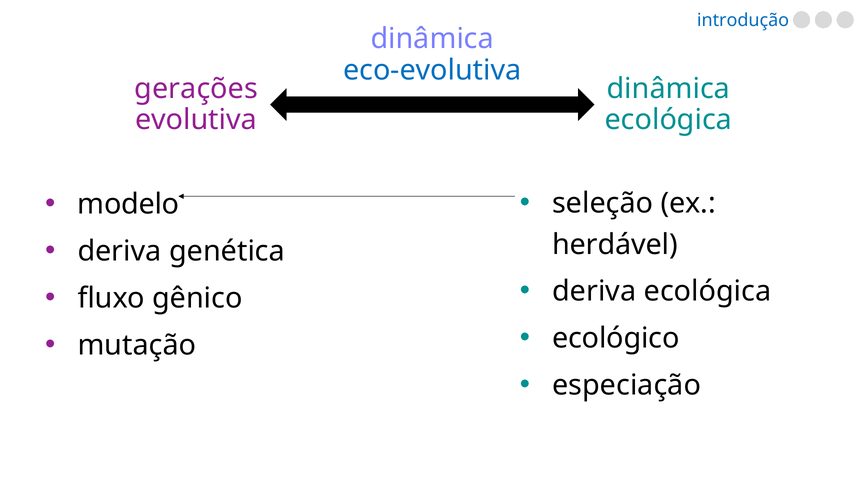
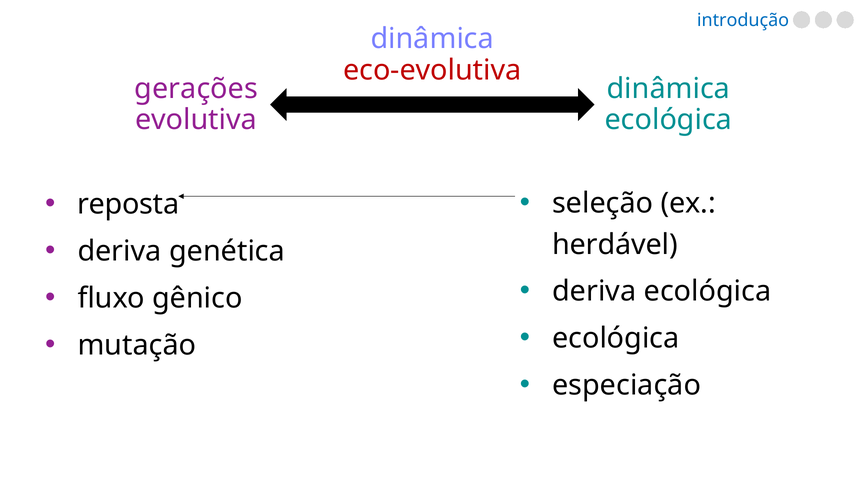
eco-evolutiva colour: blue -> red (432, 70)
modelo: modelo -> reposta (128, 204)
ecológico: ecológico -> ecológica (616, 338)
